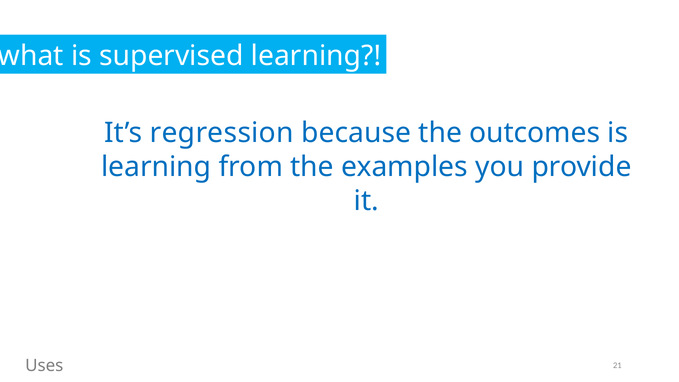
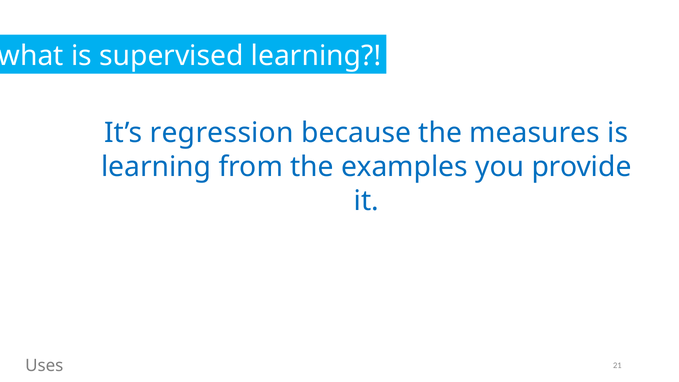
outcomes: outcomes -> measures (535, 133)
